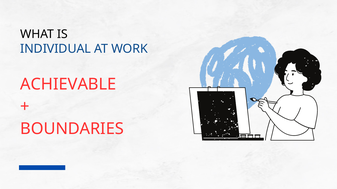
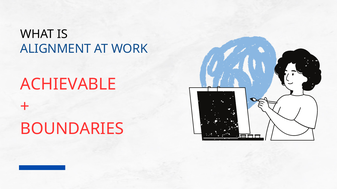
INDIVIDUAL: INDIVIDUAL -> ALIGNMENT (56, 49)
